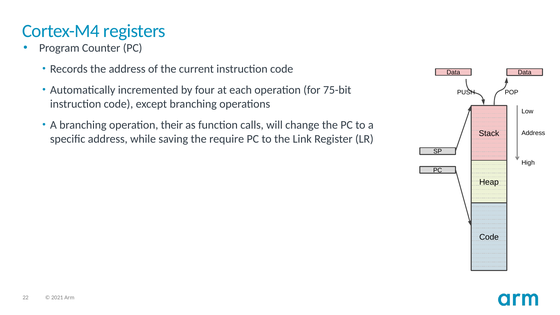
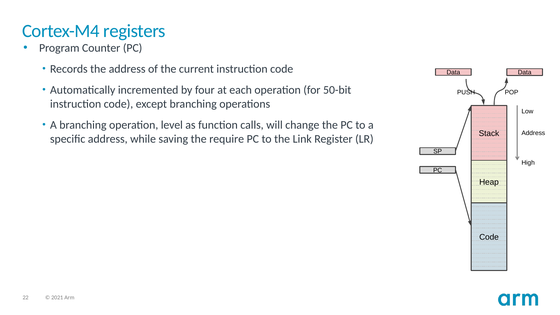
75-bit: 75-bit -> 50-bit (337, 90)
their: their -> level (172, 125)
